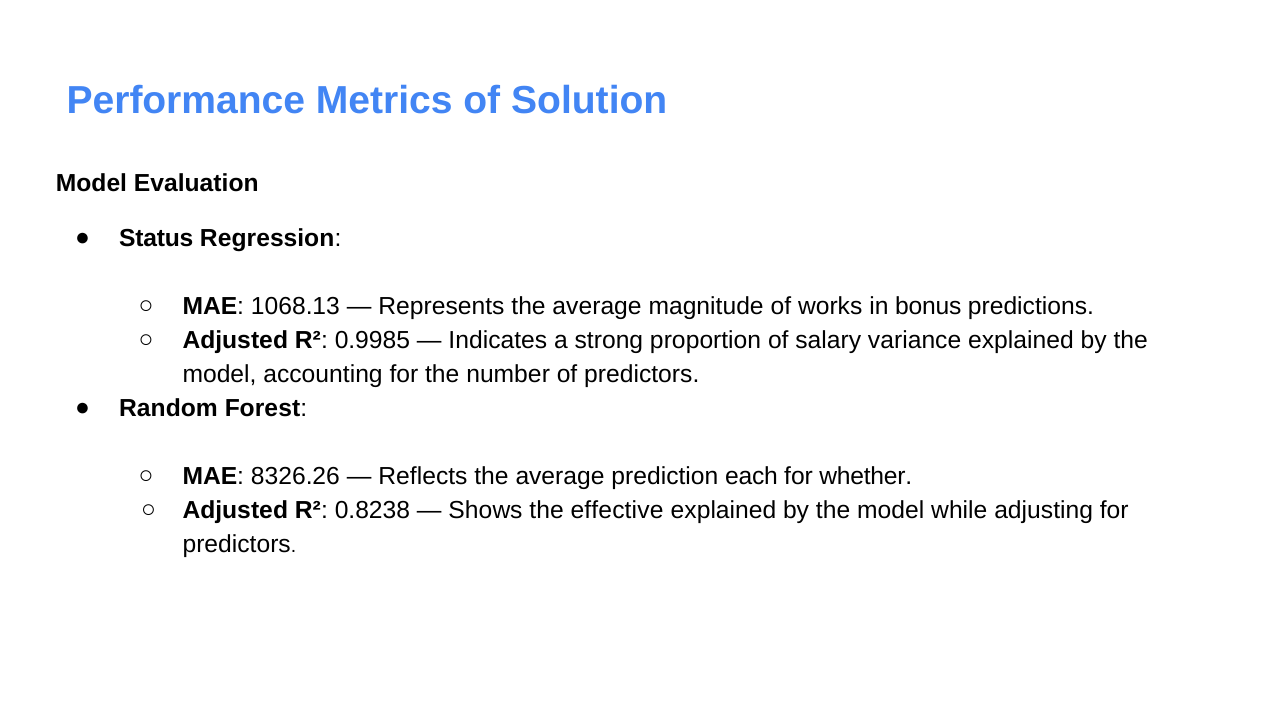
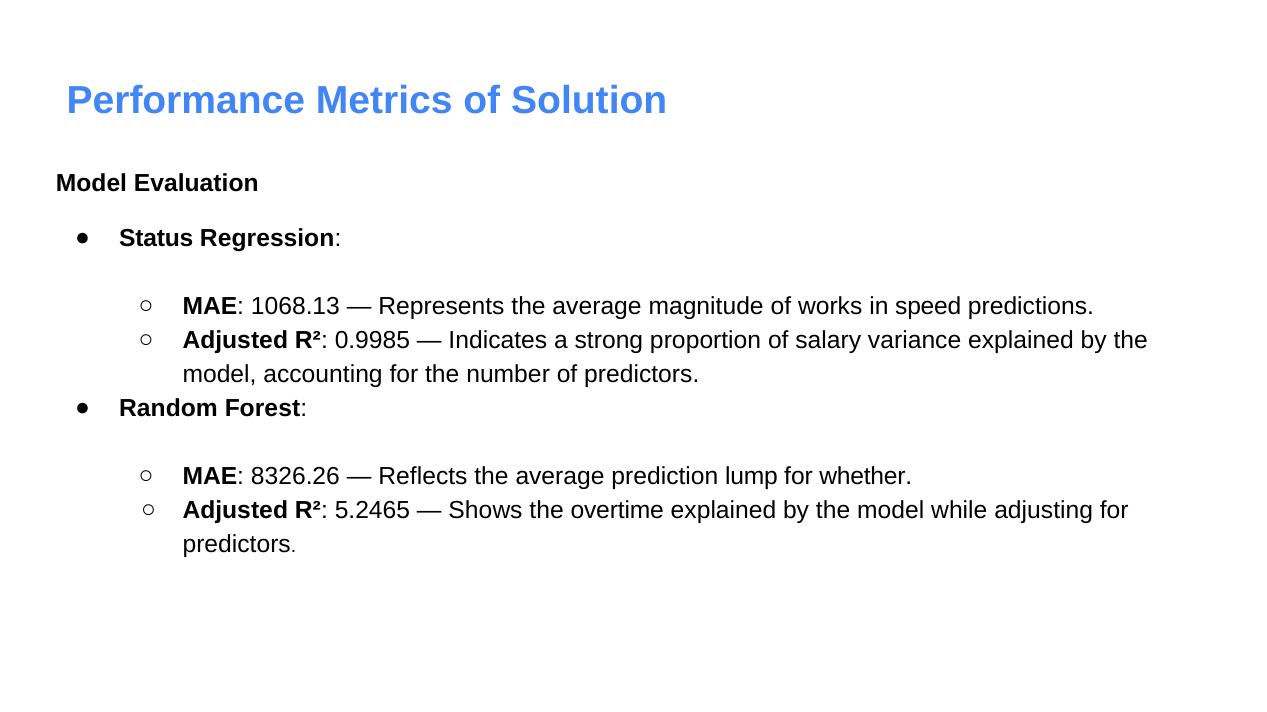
bonus: bonus -> speed (928, 307)
each: each -> lump (751, 477)
0.8238: 0.8238 -> 5.2465 (372, 511)
effective: effective -> overtime (617, 511)
